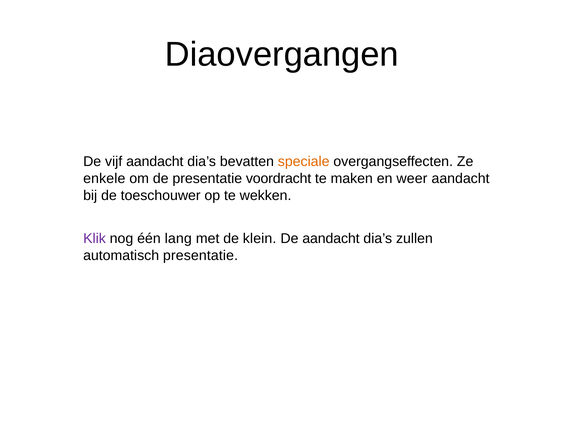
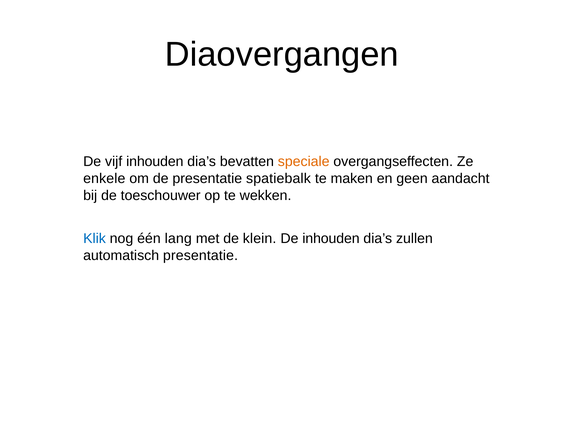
vijf aandacht: aandacht -> inhouden (155, 162)
voordracht: voordracht -> spatiebalk (278, 178)
weer: weer -> geen (412, 178)
Klik colour: purple -> blue (95, 239)
De aandacht: aandacht -> inhouden (331, 239)
